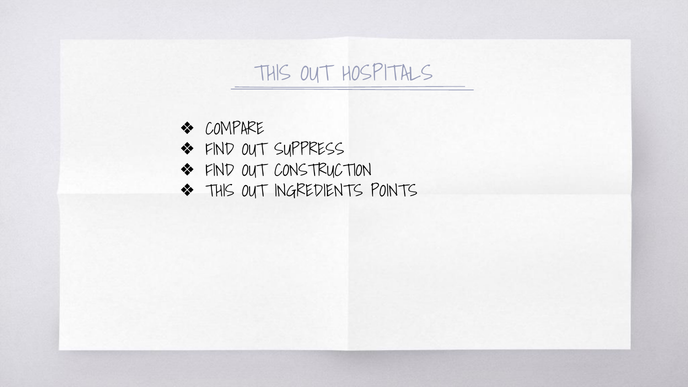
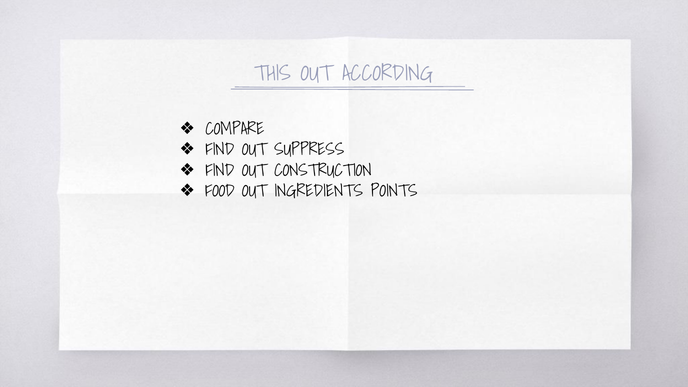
HOSPITALS: HOSPITALS -> ACCORDING (388, 73)
THIS: THIS -> FOOD (220, 191)
